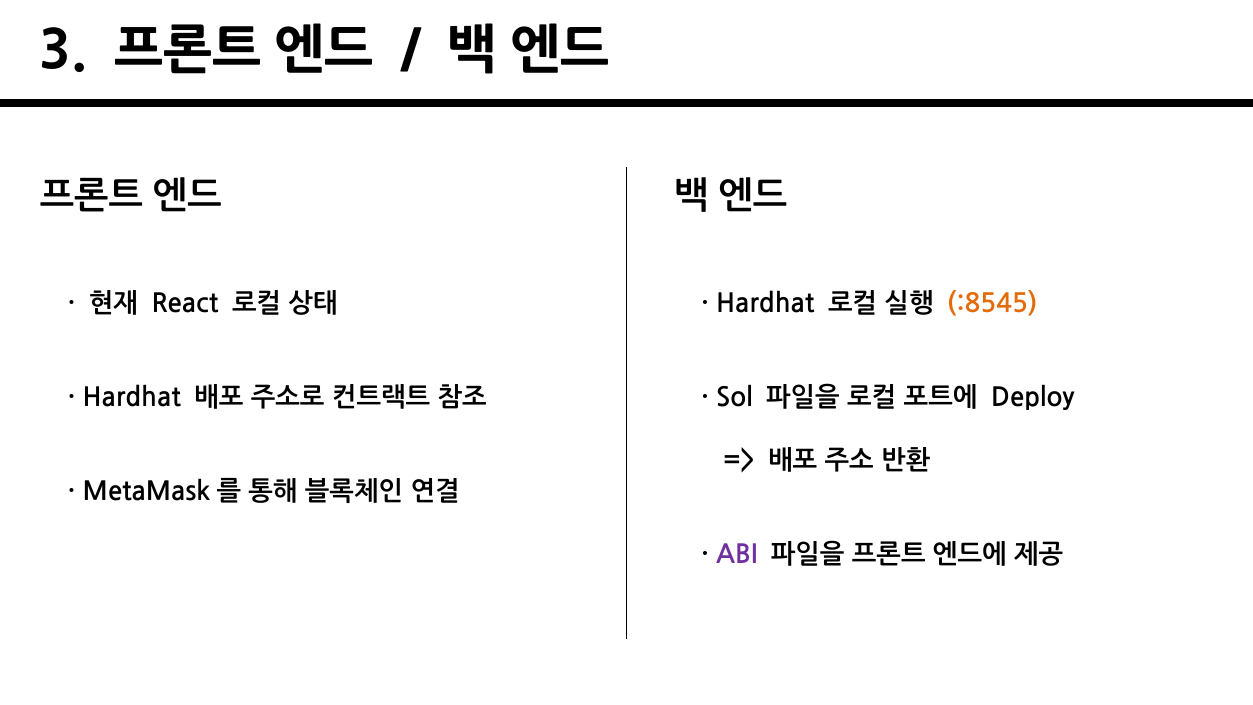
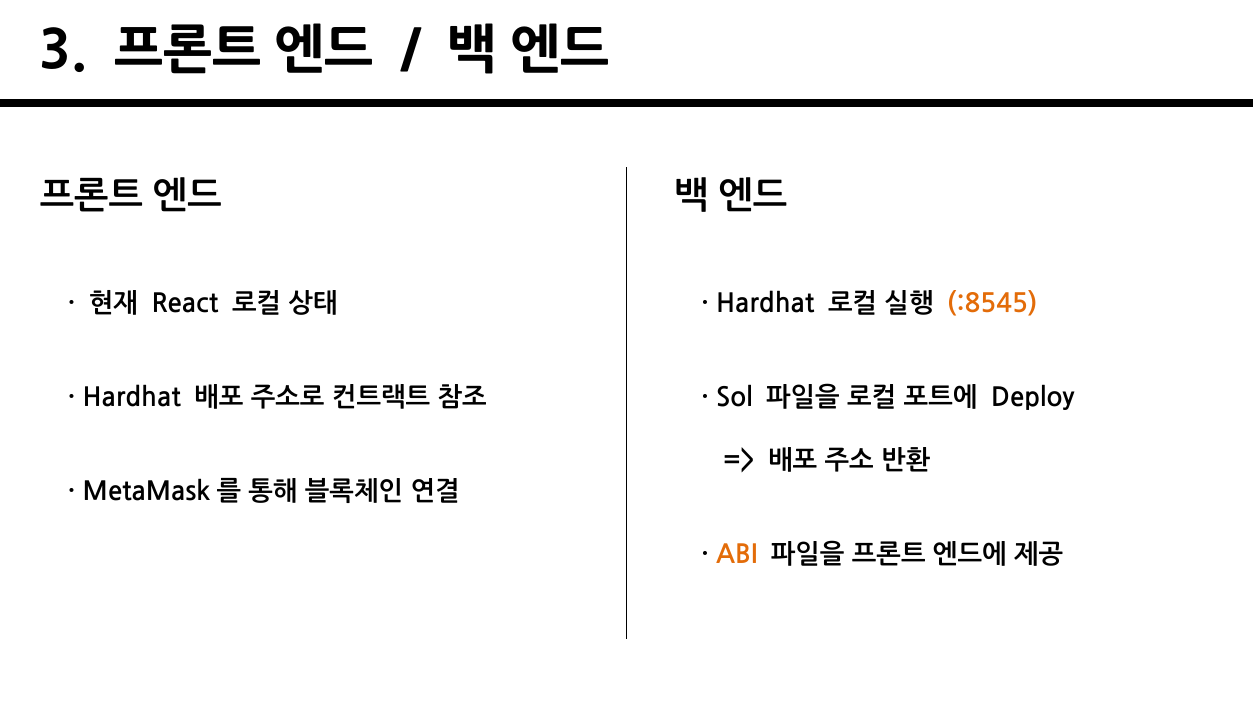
ABI colour: purple -> orange (737, 554)
